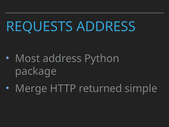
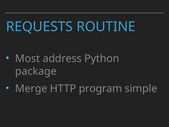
REQUESTS ADDRESS: ADDRESS -> ROUTINE (106, 27)
returned: returned -> program (100, 88)
